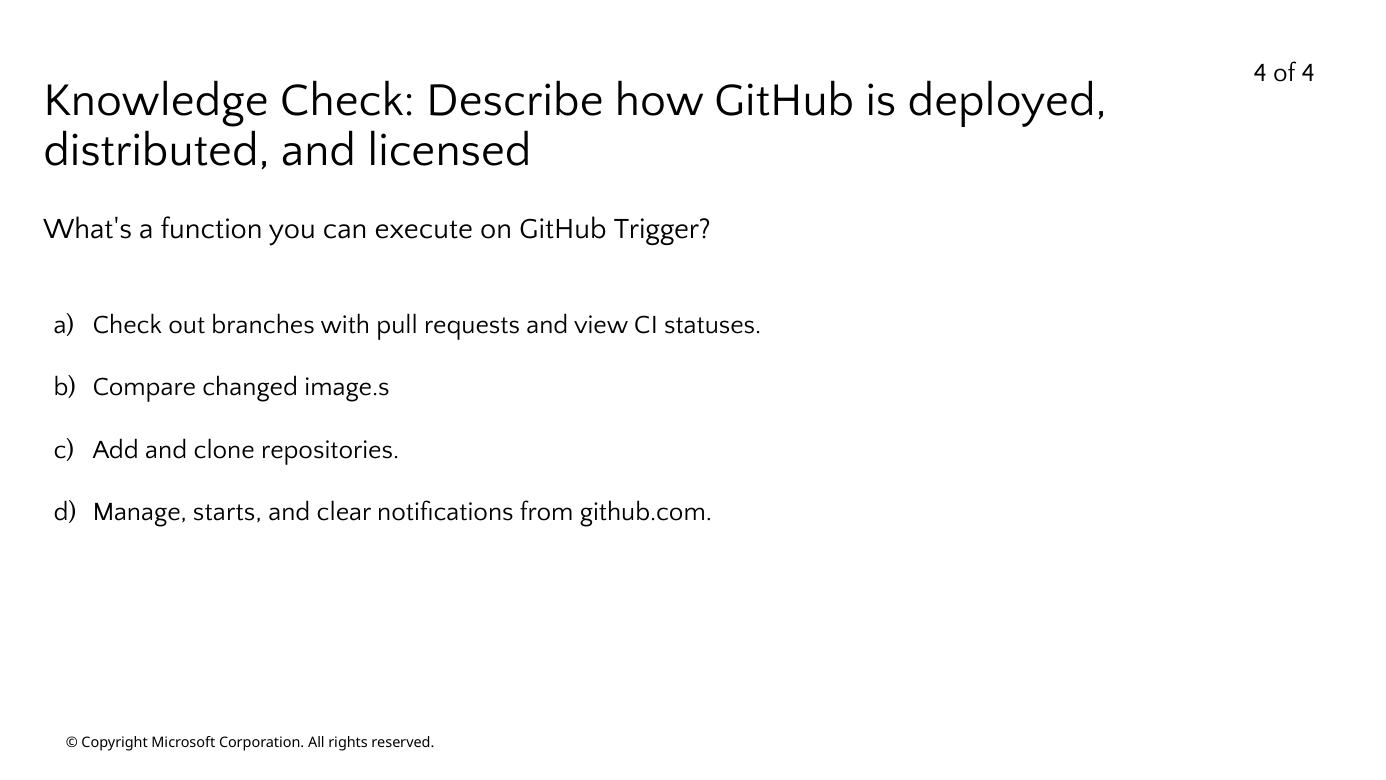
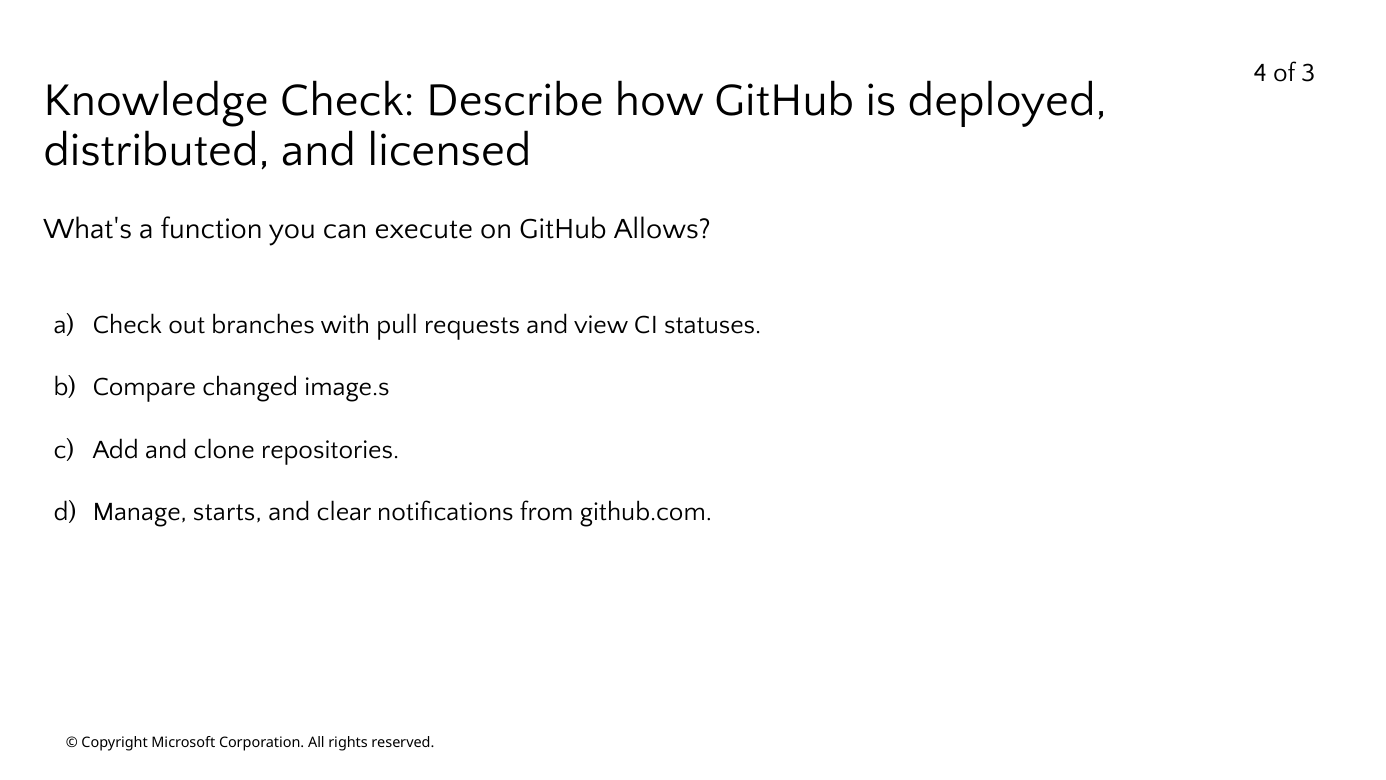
of 4: 4 -> 3 (1308, 73)
Trigger: Trigger -> Allows (662, 229)
